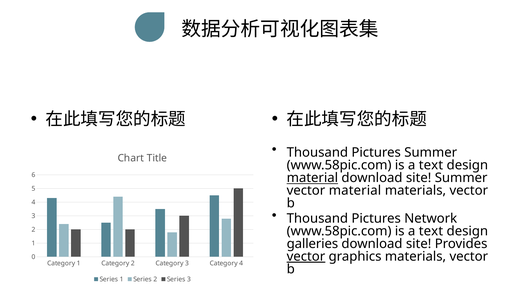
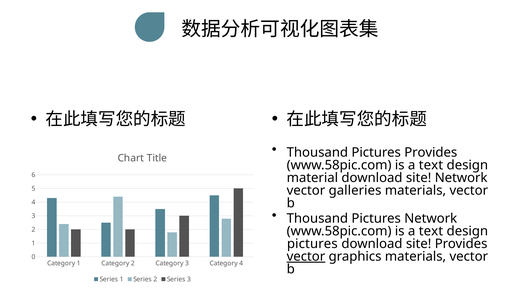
Pictures Summer: Summer -> Provides (431, 153)
material underline: present -> none (312, 178)
site Summer: Summer -> Network (461, 178)
vector material: material -> galleries (355, 190)
galleries: galleries -> pictures (312, 244)
